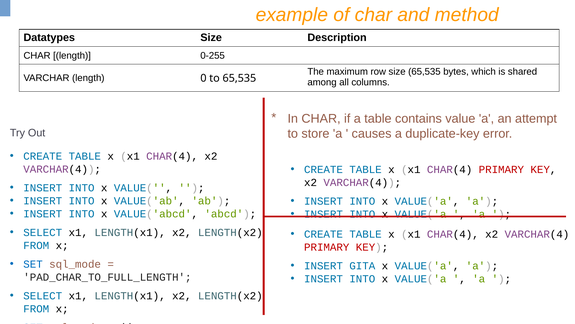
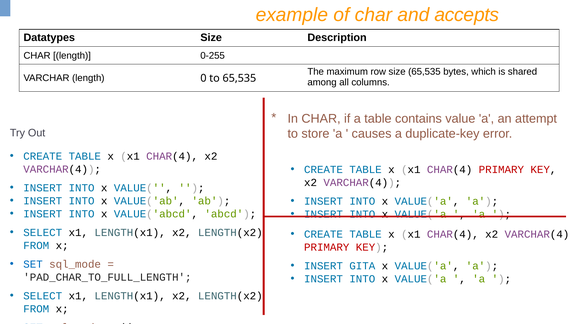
method: method -> accepts (467, 15)
